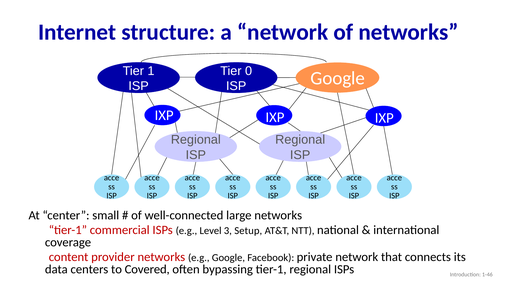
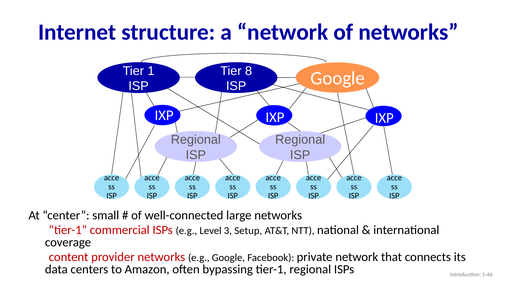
0: 0 -> 8 (249, 71)
Covered: Covered -> Amazon (147, 270)
